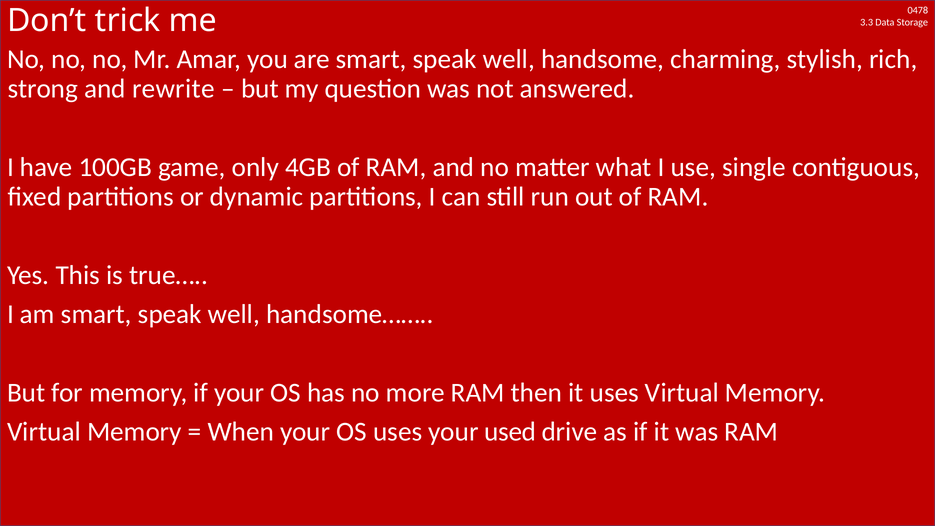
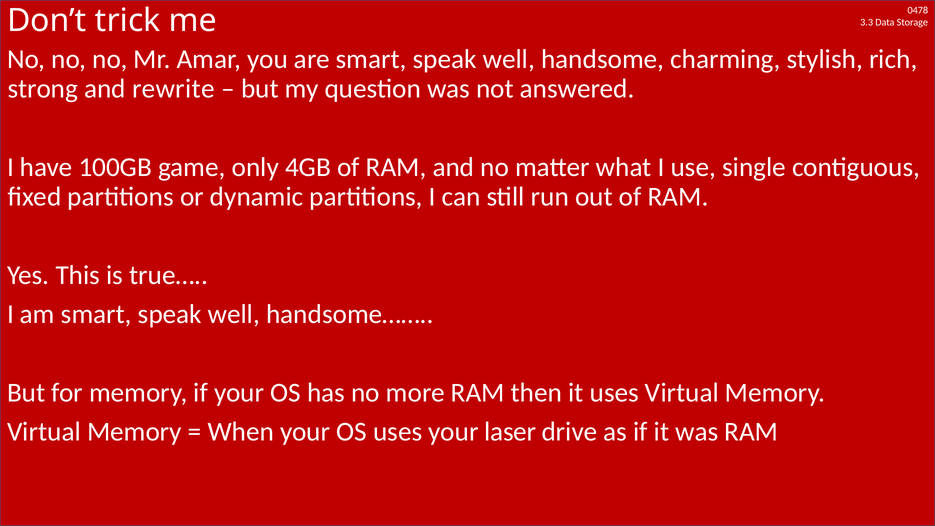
used: used -> laser (510, 432)
